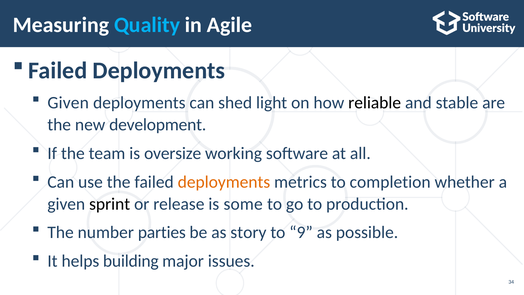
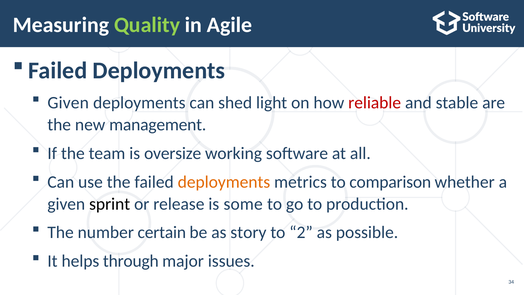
Quality colour: light blue -> light green (147, 25)
reliable colour: black -> red (375, 103)
development: development -> management (158, 125)
completion: completion -> comparison (390, 182)
parties: parties -> certain (162, 232)
9: 9 -> 2 (301, 232)
building: building -> through (131, 261)
